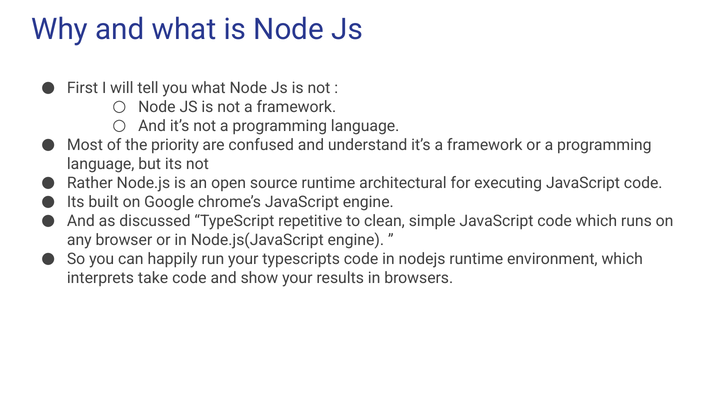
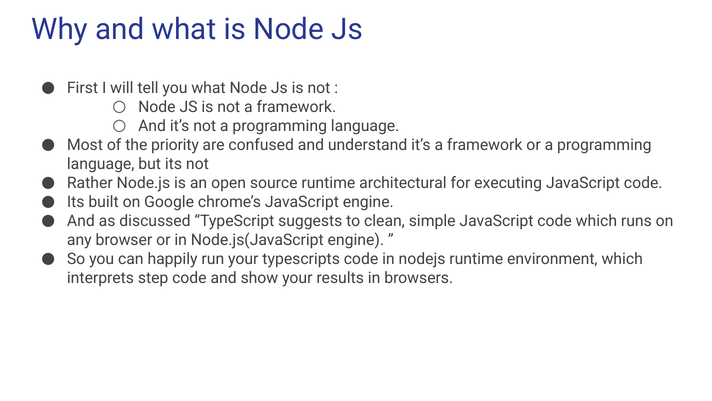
repetitive: repetitive -> suggests (310, 221)
take: take -> step (153, 278)
